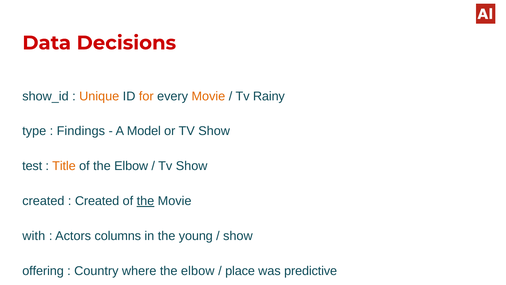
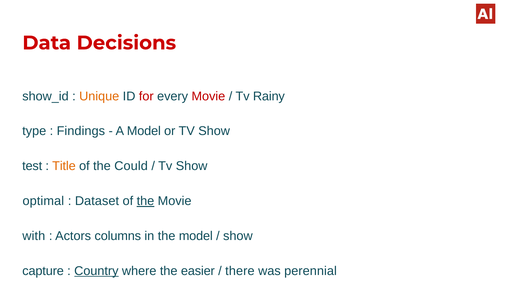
for colour: orange -> red (146, 96)
Movie colour: orange -> red (208, 96)
of the Elbow: Elbow -> Could (131, 166)
created: created -> optimal (43, 201)
Created: Created -> Dataset (97, 201)
the young: young -> model (196, 236)
offering: offering -> capture (43, 271)
Country underline: none -> present (96, 271)
where the elbow: elbow -> easier (198, 271)
place: place -> there (240, 271)
predictive: predictive -> perennial (311, 271)
